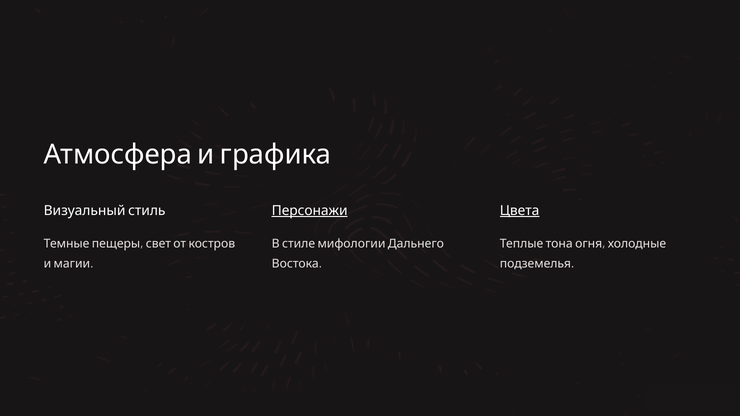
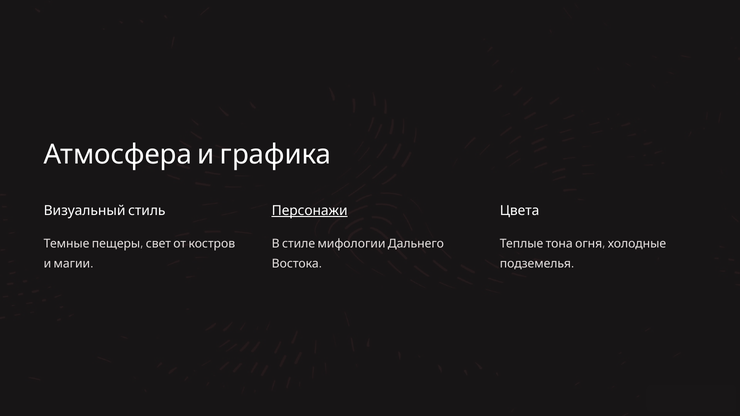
Цвета underline: present -> none (520, 211)
